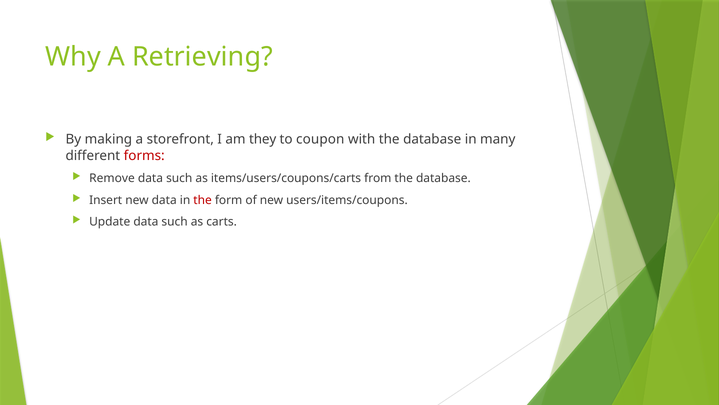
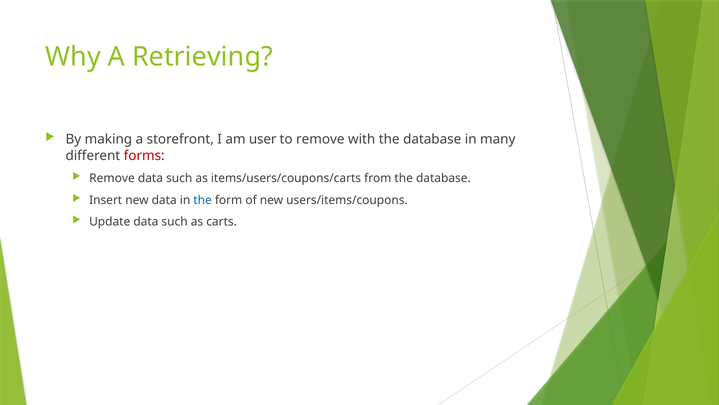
they: they -> user (263, 139)
to coupon: coupon -> remove (320, 139)
the colour: red -> blue (203, 200)
